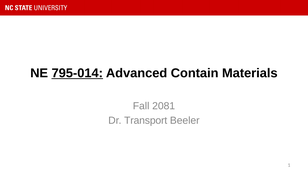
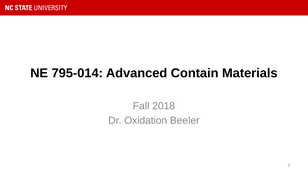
795-014 underline: present -> none (77, 73)
2081: 2081 -> 2018 (164, 106)
Transport: Transport -> Oxidation (146, 121)
